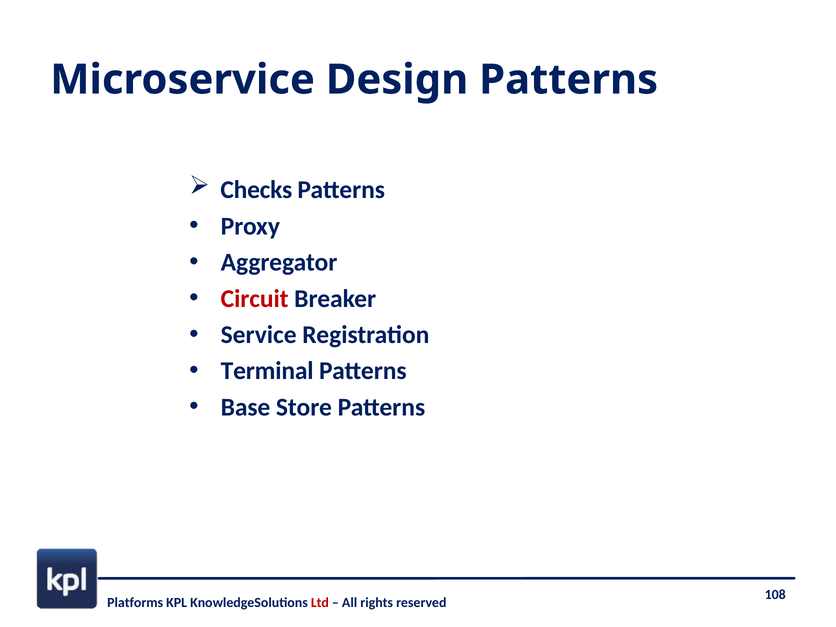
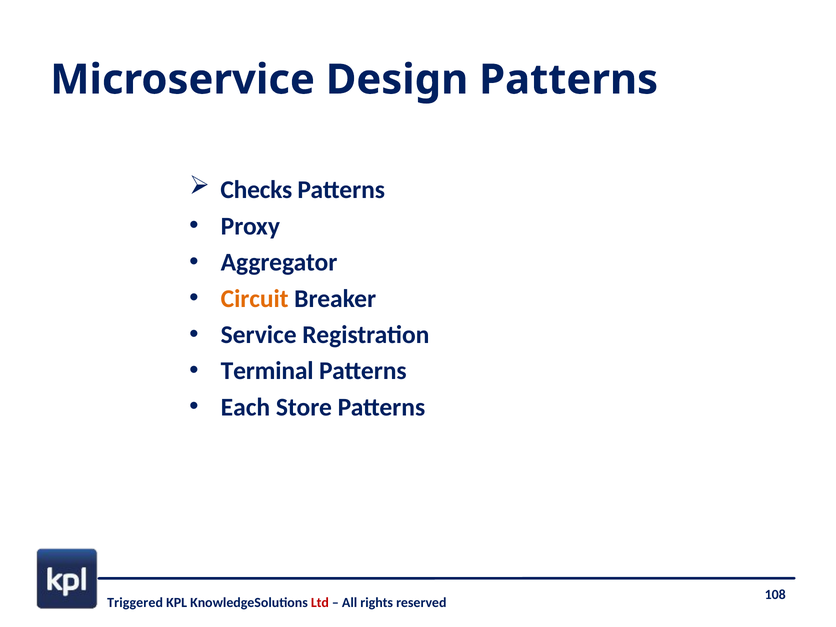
Circuit colour: red -> orange (255, 299)
Base: Base -> Each (245, 407)
Platforms: Platforms -> Triggered (135, 603)
